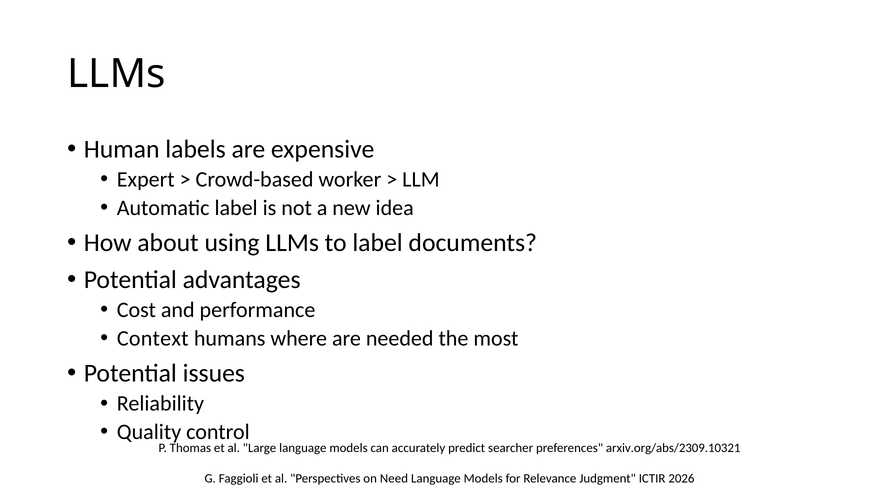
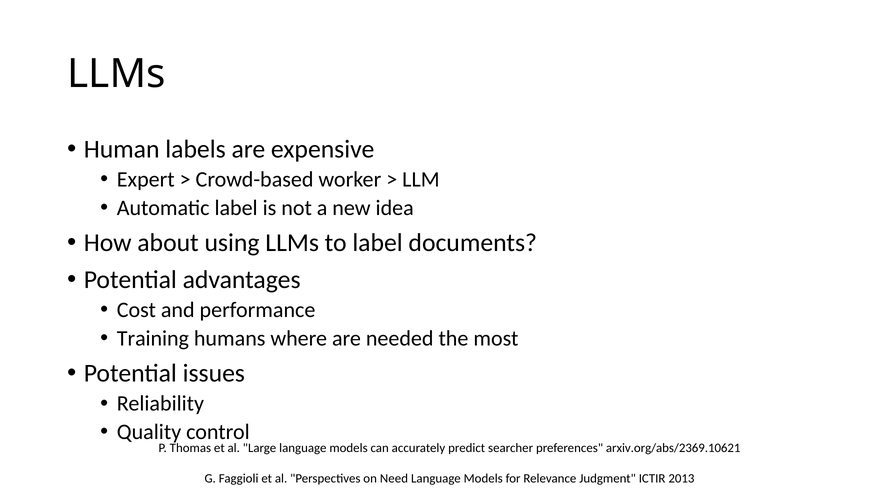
Context: Context -> Training (153, 338)
arxiv.org/abs/2309.10321: arxiv.org/abs/2309.10321 -> arxiv.org/abs/2369.10621 (673, 448)
2026: 2026 -> 2013 (681, 479)
